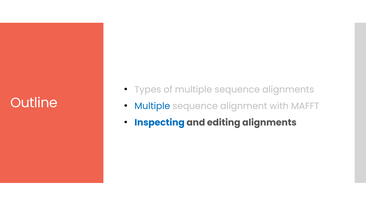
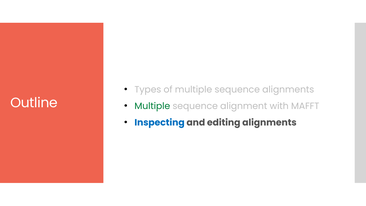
Multiple colour: blue -> green (152, 106)
